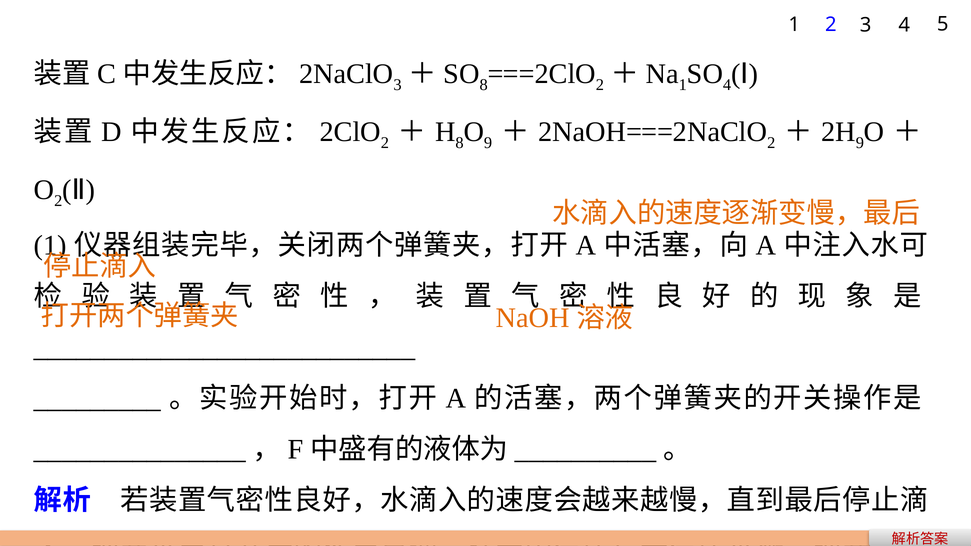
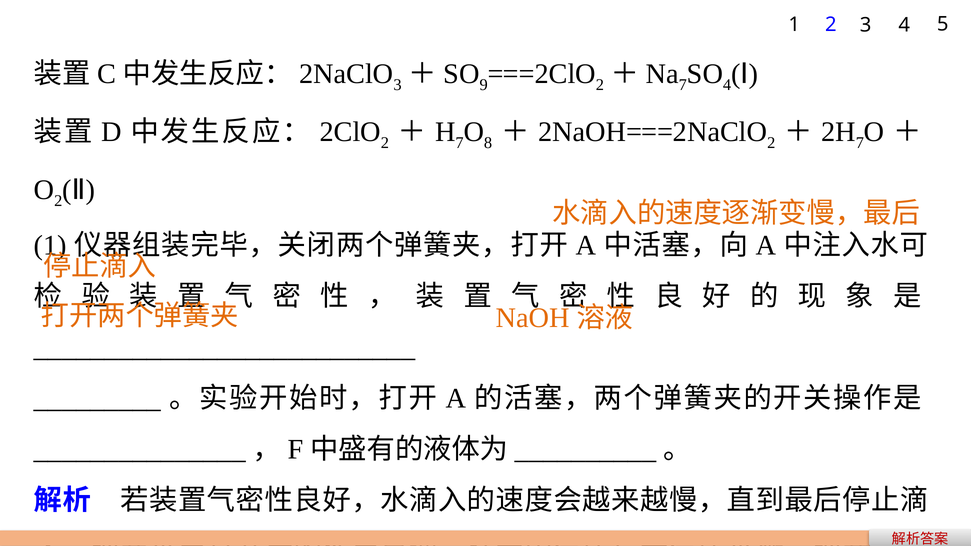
8: 8 -> 9 (484, 85)
1: 1 -> 7 (683, 85)
8: 8 -> 7 (460, 143)
9: 9 -> 8 (488, 143)
9: 9 -> 7 (860, 143)
